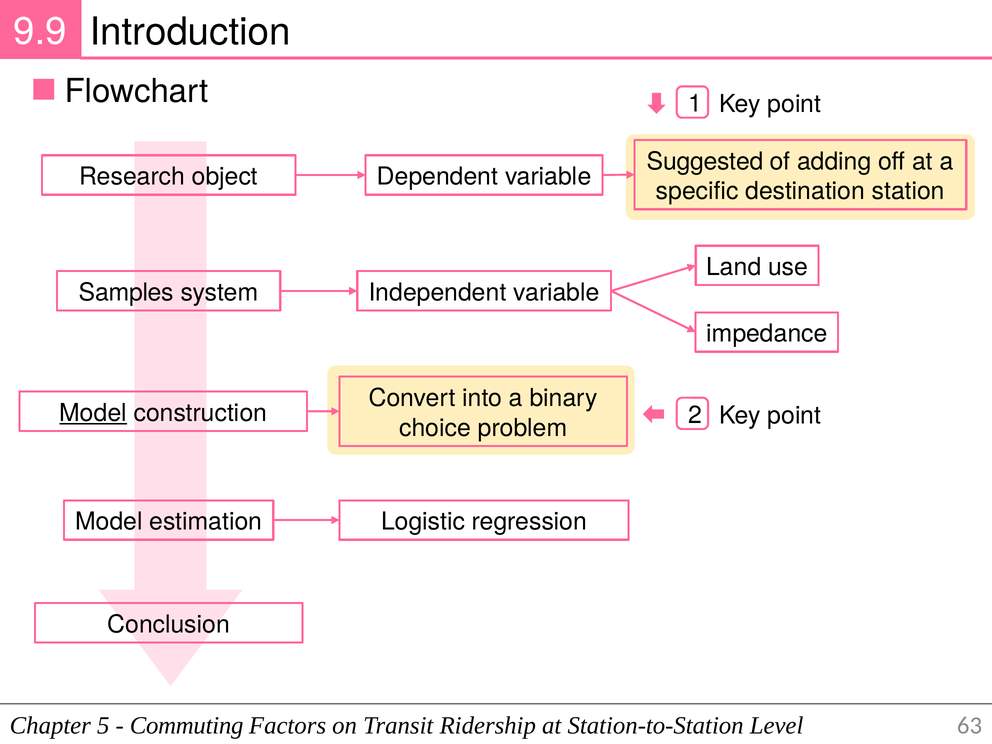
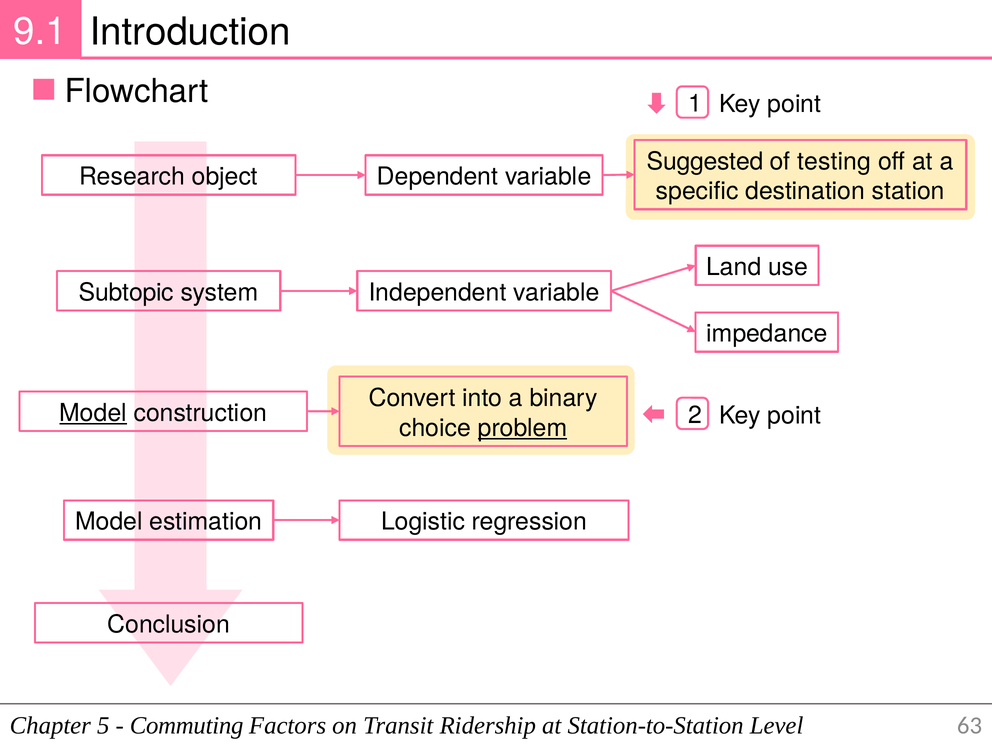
9.9: 9.9 -> 9.1 (40, 32)
adding: adding -> testing (834, 161)
Samples: Samples -> Subtopic (126, 293)
problem underline: none -> present (523, 428)
